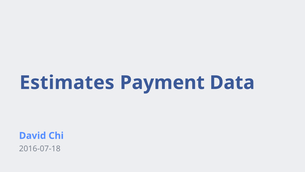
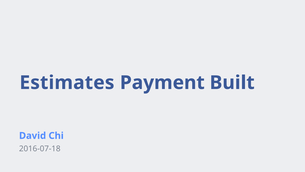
Data: Data -> Built (232, 82)
